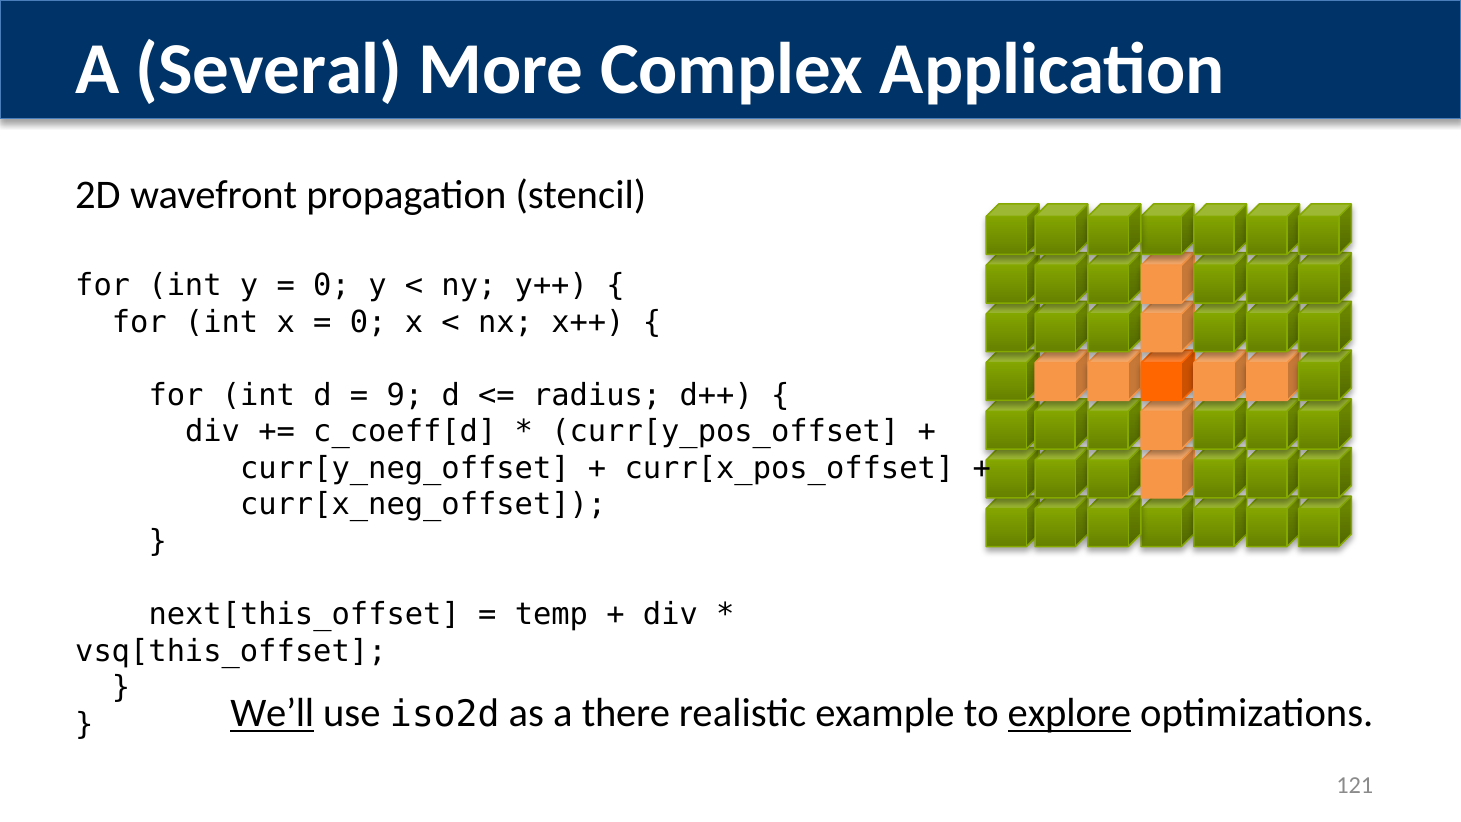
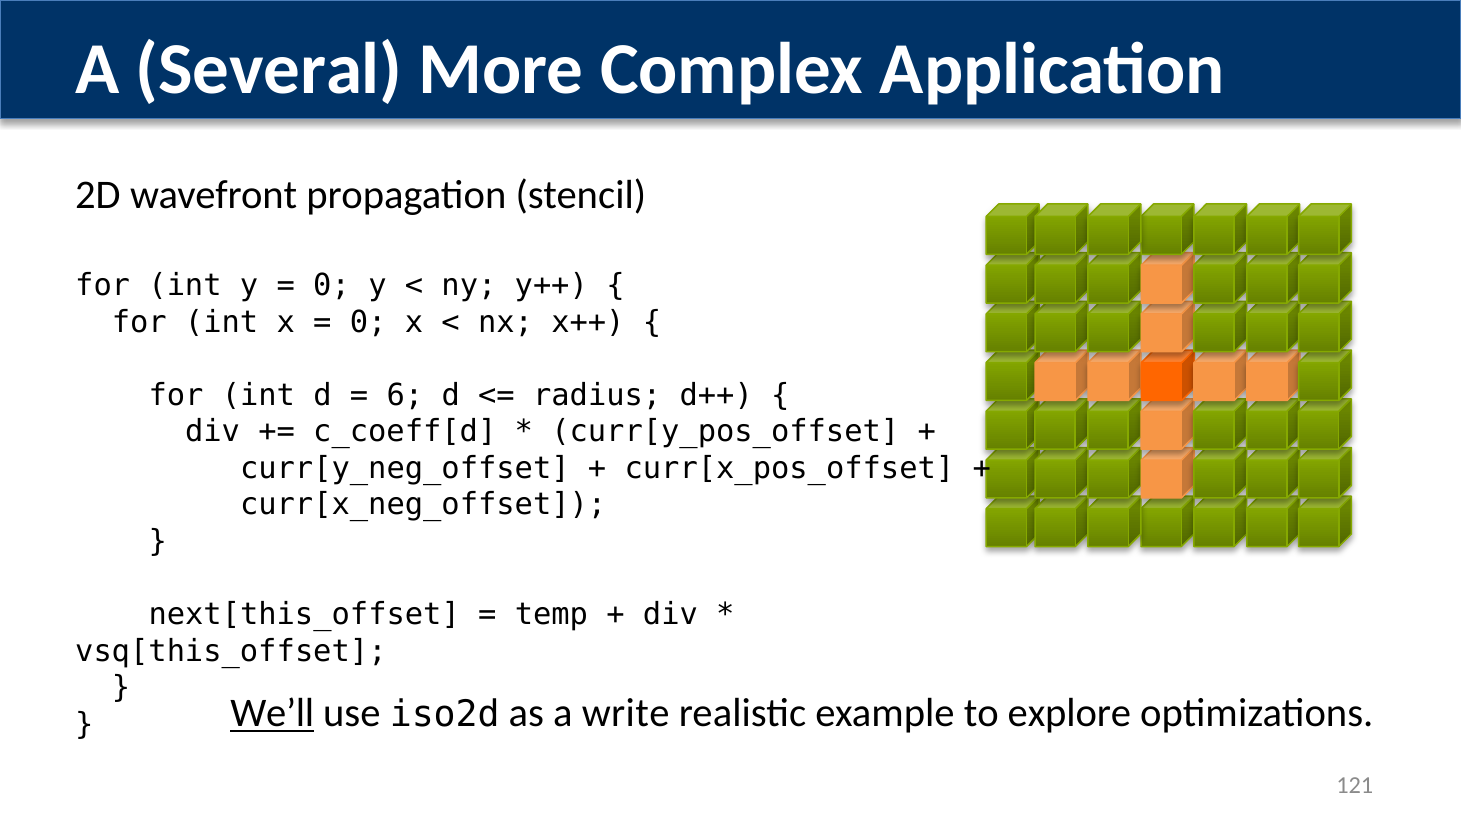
9: 9 -> 6 (405, 395)
there: there -> write (626, 713)
explore underline: present -> none (1069, 713)
